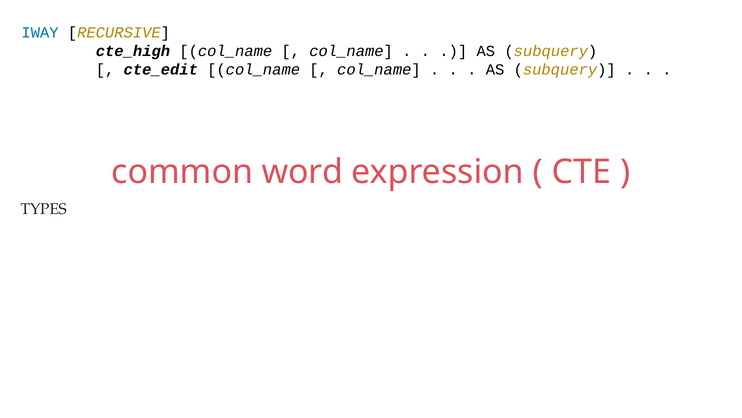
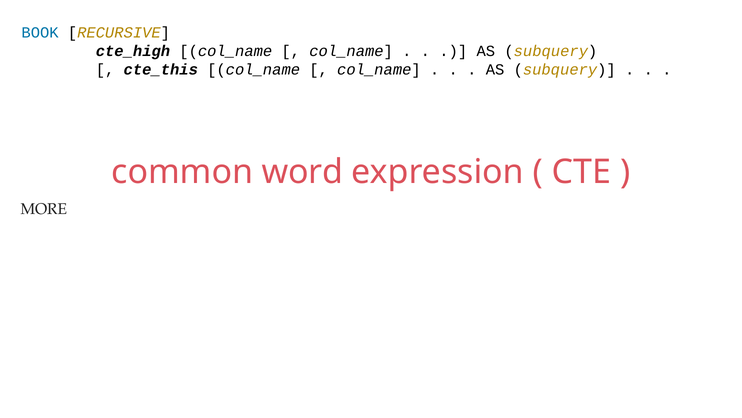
IWAY: IWAY -> BOOK (40, 33)
cte_edit: cte_edit -> cte_this (161, 70)
TYPES: TYPES -> MORE (44, 209)
